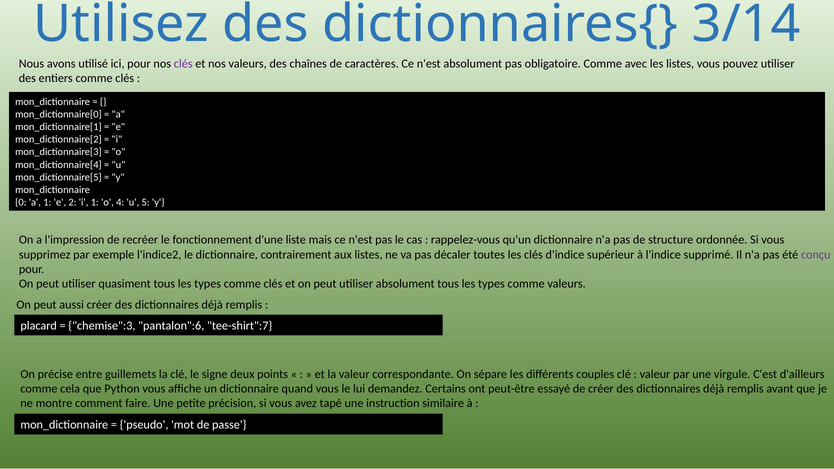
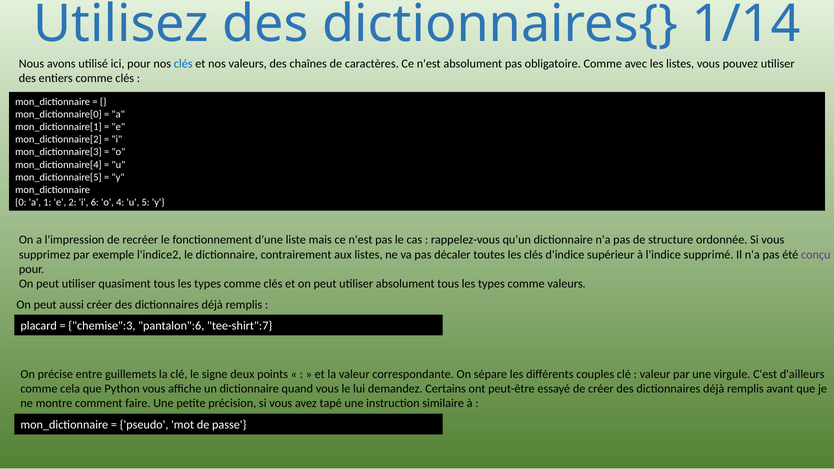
3/14: 3/14 -> 1/14 (746, 24)
clés colour: purple -> blue (183, 64)
i 1: 1 -> 6 (95, 202)
